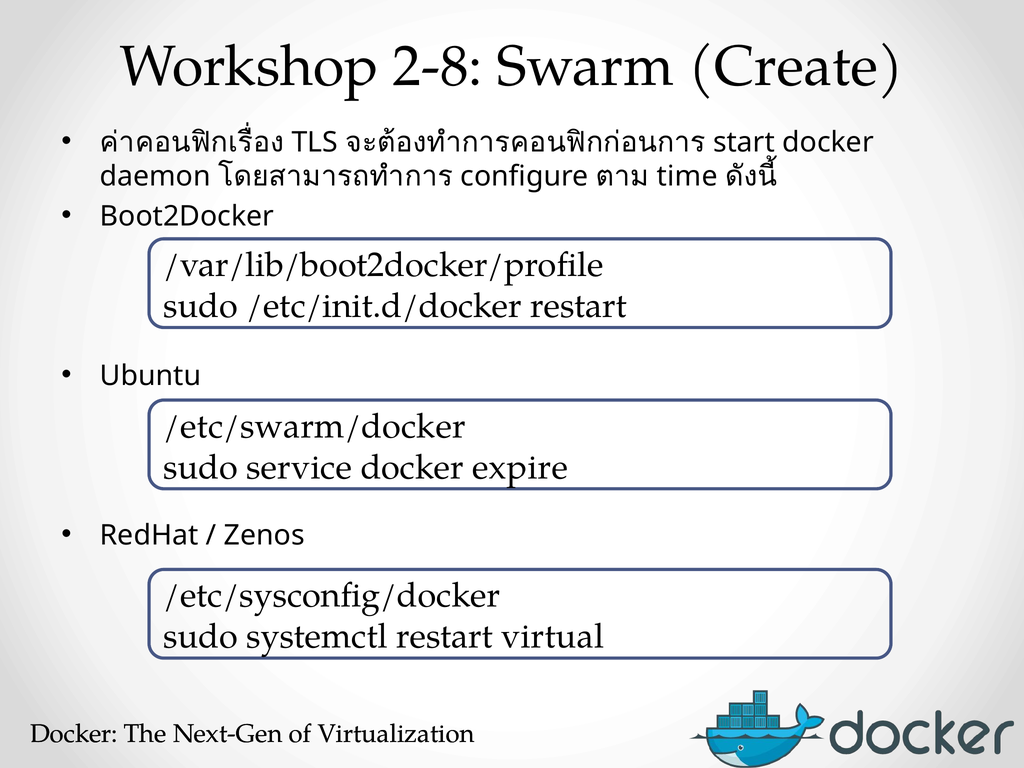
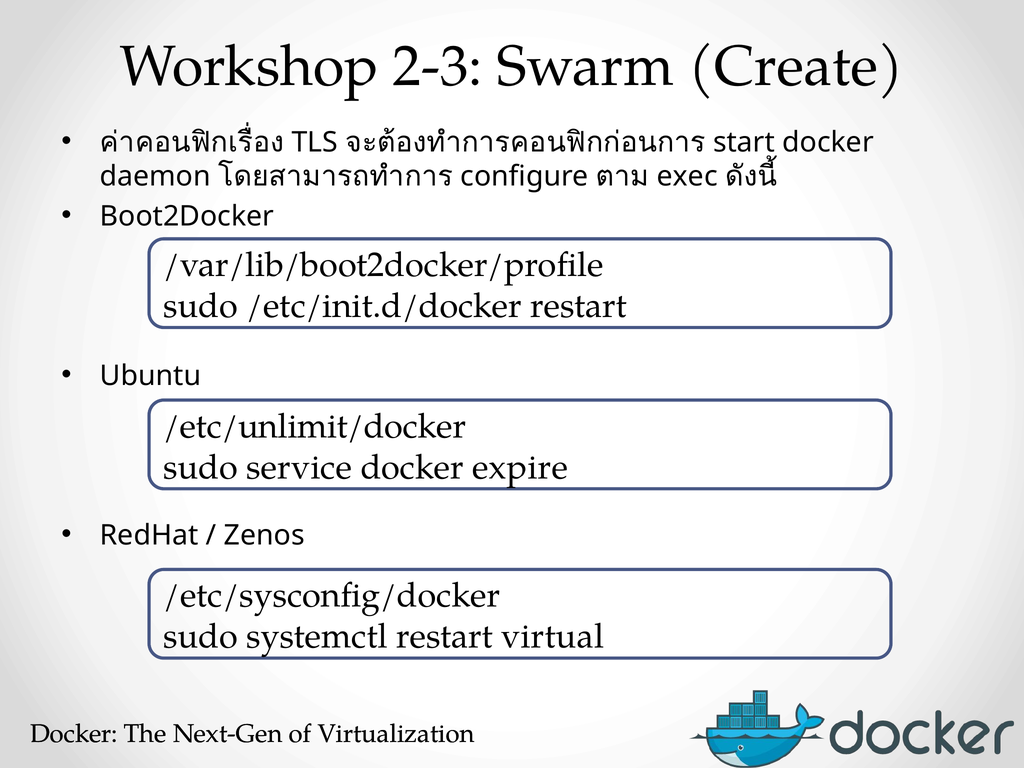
2-8: 2-8 -> 2-3 (438, 66)
time: time -> exec (687, 176)
/etc/swarm/docker: /etc/swarm/docker -> /etc/unlimit/docker (315, 426)
